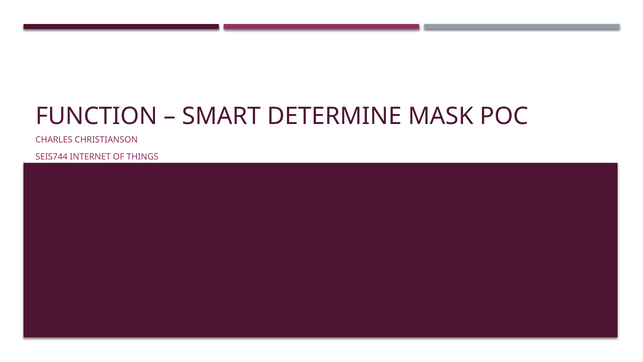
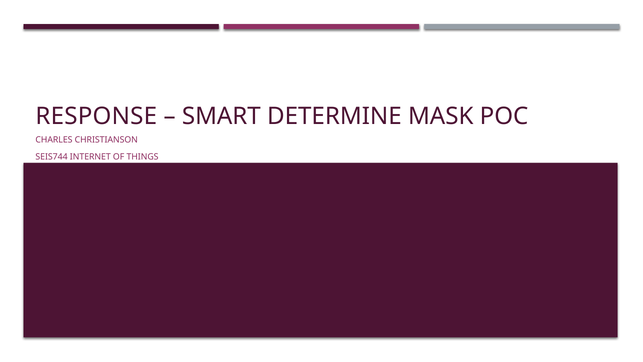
FUNCTION: FUNCTION -> RESPONSE (96, 116)
